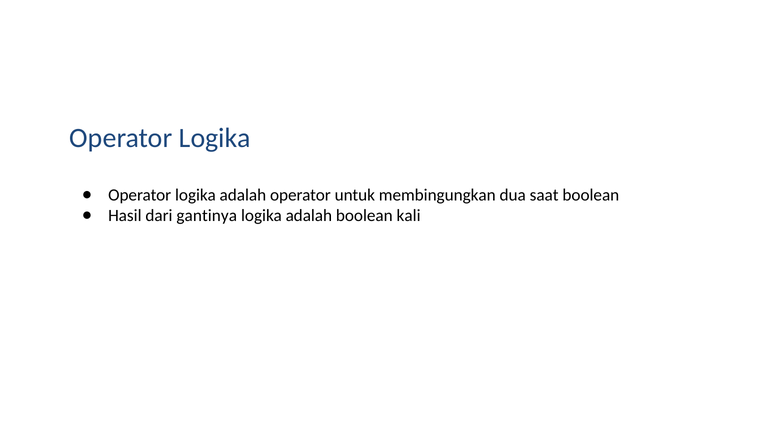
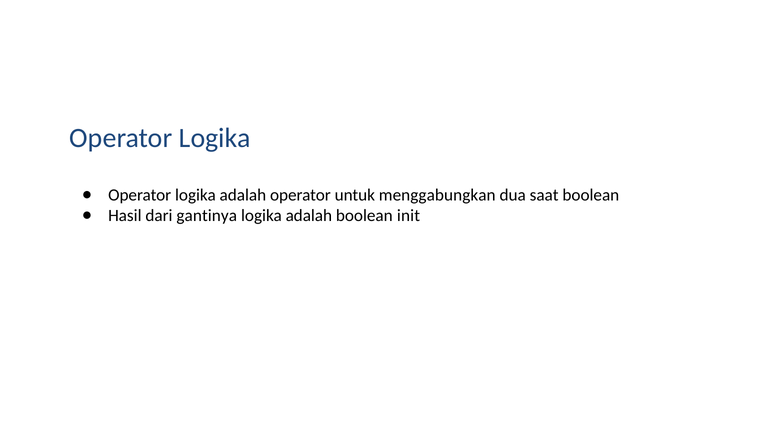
membingungkan: membingungkan -> menggabungkan (437, 195)
kali: kali -> init (409, 216)
